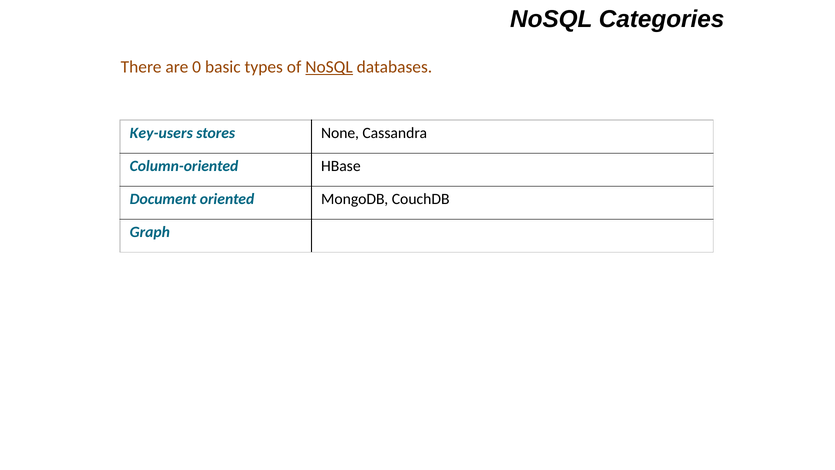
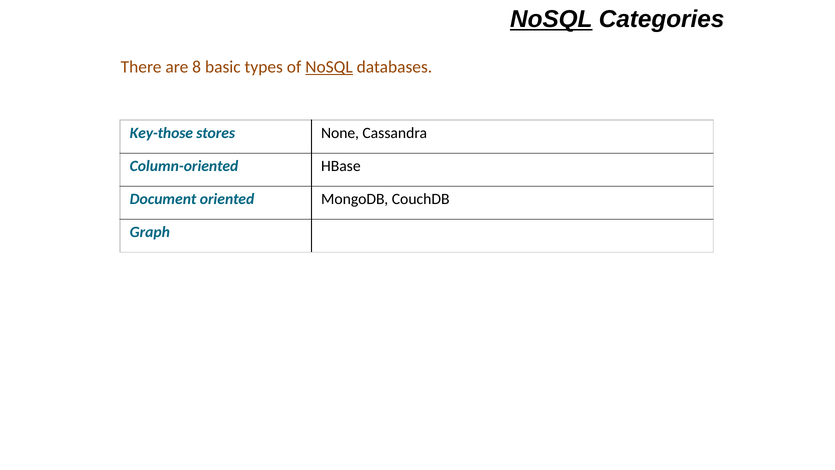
NoSQL underline: none -> present (551, 19)
0: 0 -> 8 (197, 67)
Key-users: Key-users -> Key-those (161, 133)
